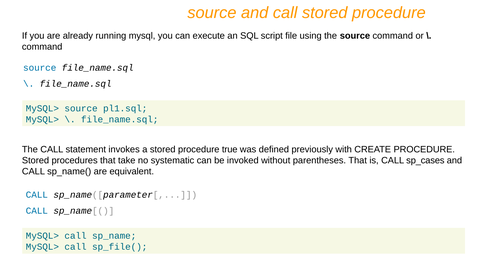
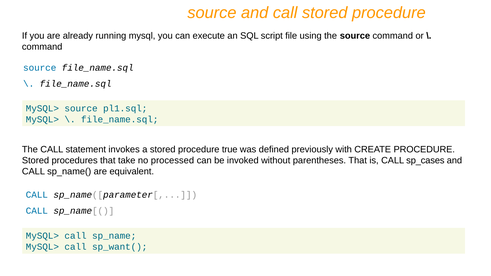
systematic: systematic -> processed (172, 161)
sp_file(: sp_file( -> sp_want( (120, 247)
